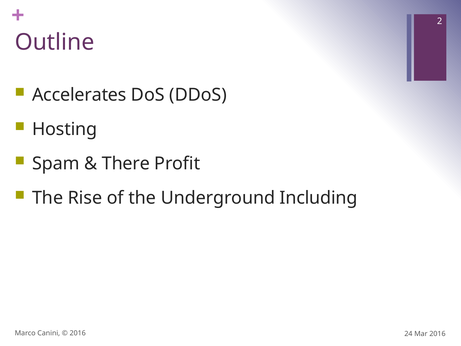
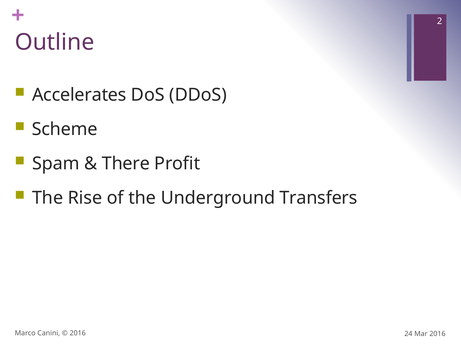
Hosting: Hosting -> Scheme (65, 129)
Including: Including -> Transfers (319, 198)
